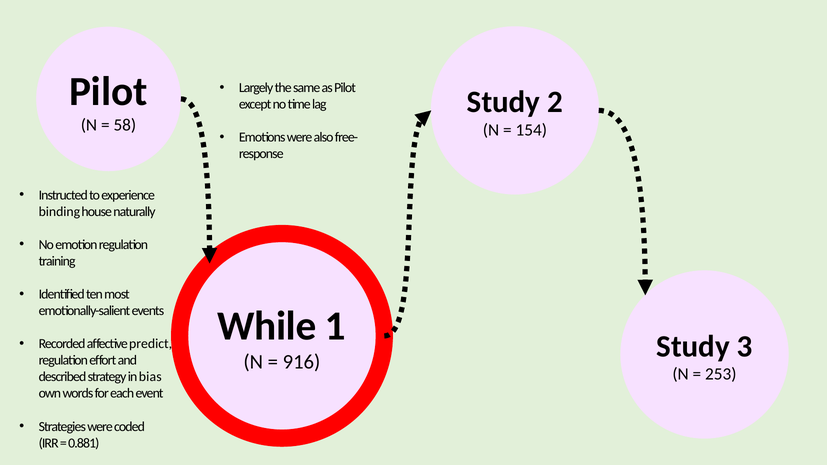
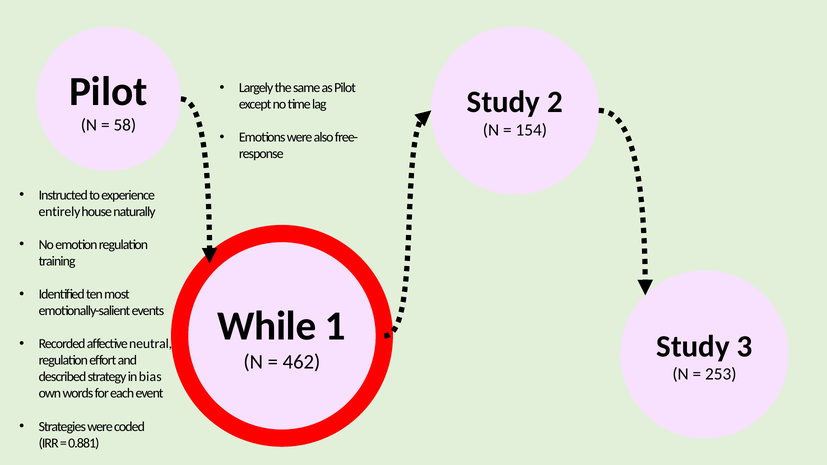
binding: binding -> entirely (59, 212)
predict: predict -> neutral (151, 344)
916: 916 -> 462 (301, 362)
